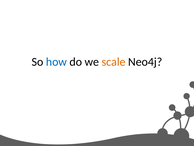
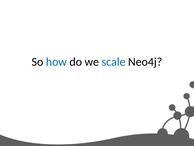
scale colour: orange -> blue (114, 62)
